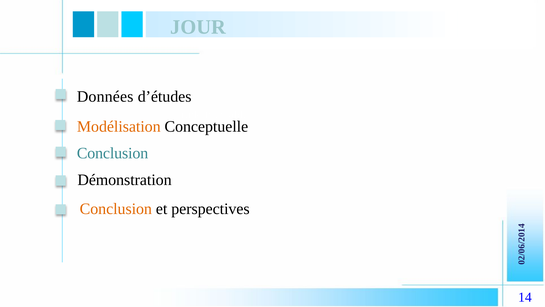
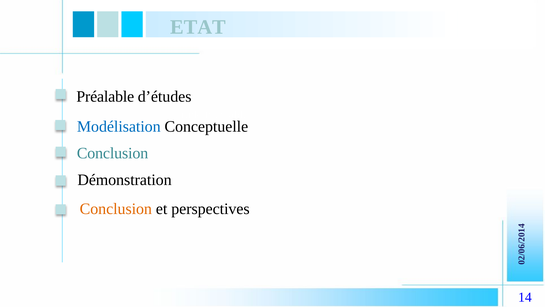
JOUR: JOUR -> ETAT (198, 27)
Données: Données -> Préalable (105, 97)
Modélisation colour: orange -> blue (119, 126)
